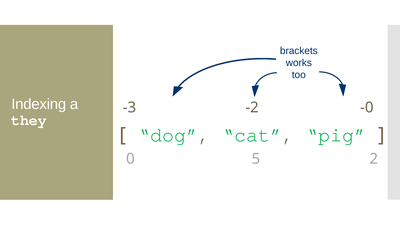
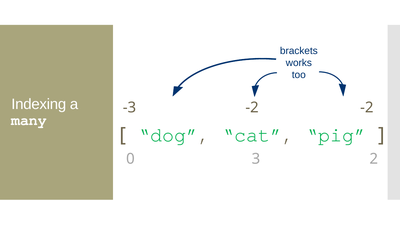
-2 -0: -0 -> -2 (367, 108)
they: they -> many (29, 120)
5: 5 -> 3 (256, 159)
